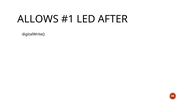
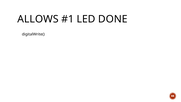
AFTER: AFTER -> DONE (113, 19)
